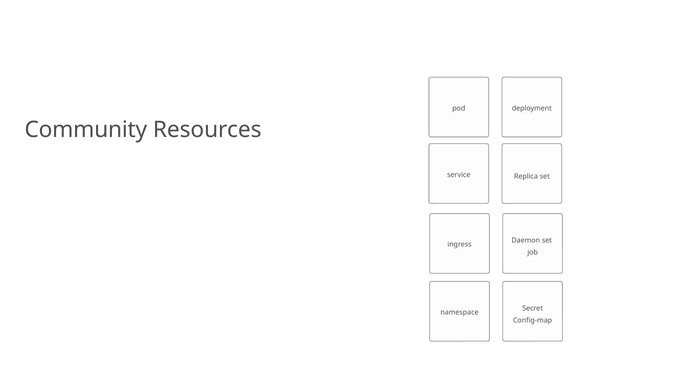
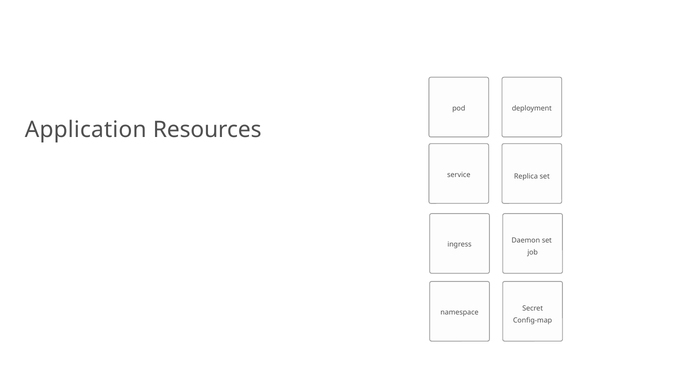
Community: Community -> Application (86, 130)
